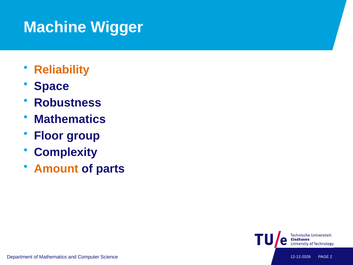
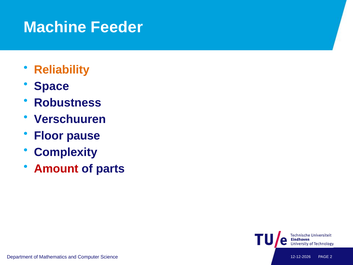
Wigger: Wigger -> Feeder (117, 27)
Mathematics: Mathematics -> Verschuuren (70, 119)
group: group -> pause (83, 136)
Amount colour: orange -> red (56, 168)
